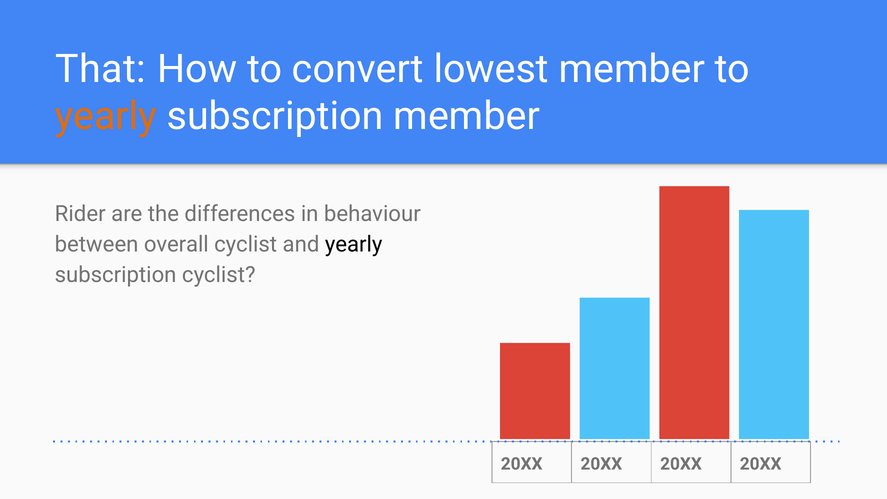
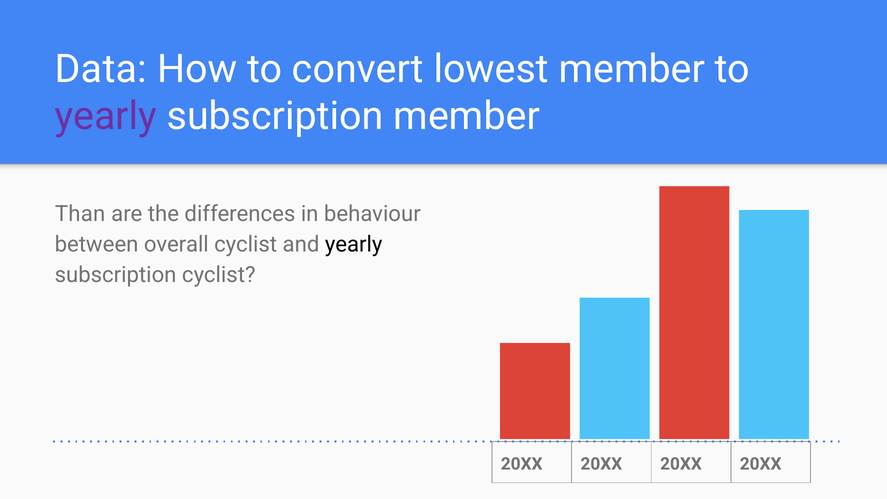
That: That -> Data (101, 69)
yearly colour: orange -> purple (106, 116)
Rider: Rider -> Than (80, 214)
